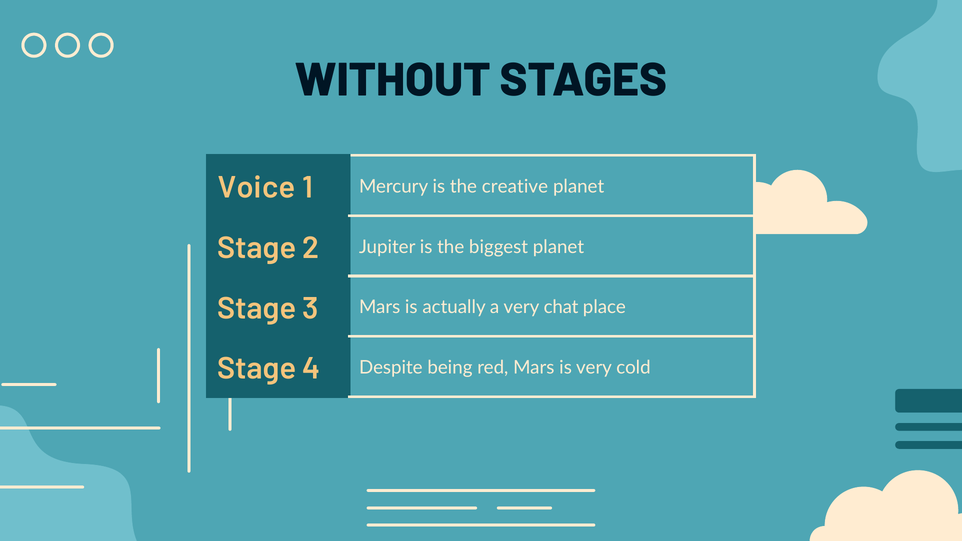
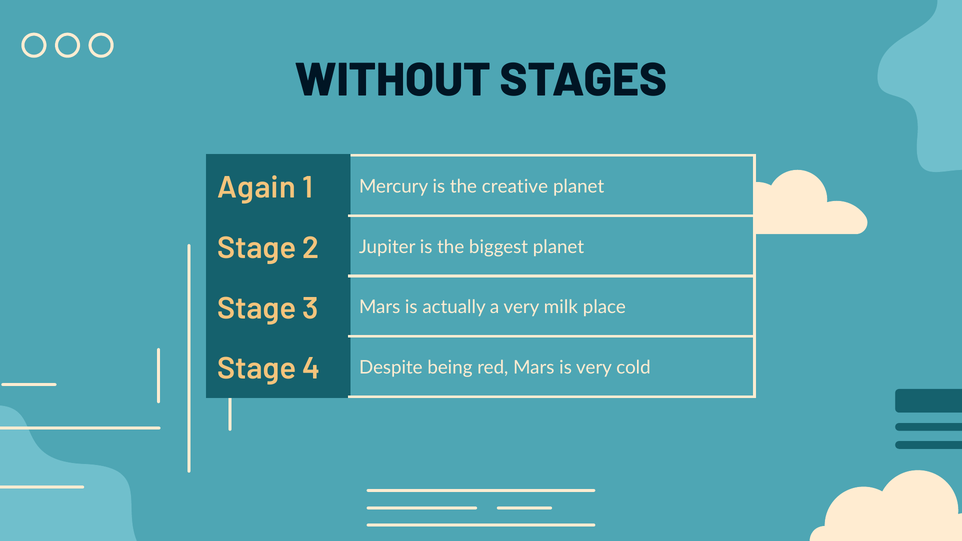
Voice: Voice -> Again (256, 188)
chat: chat -> milk (561, 307)
